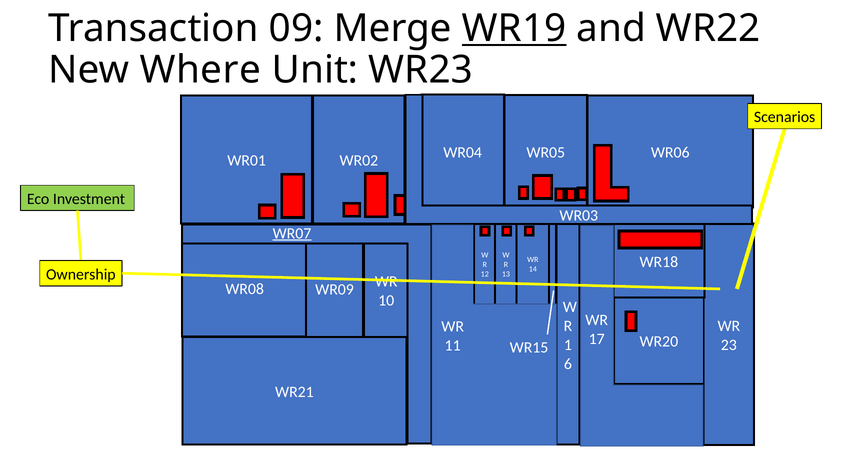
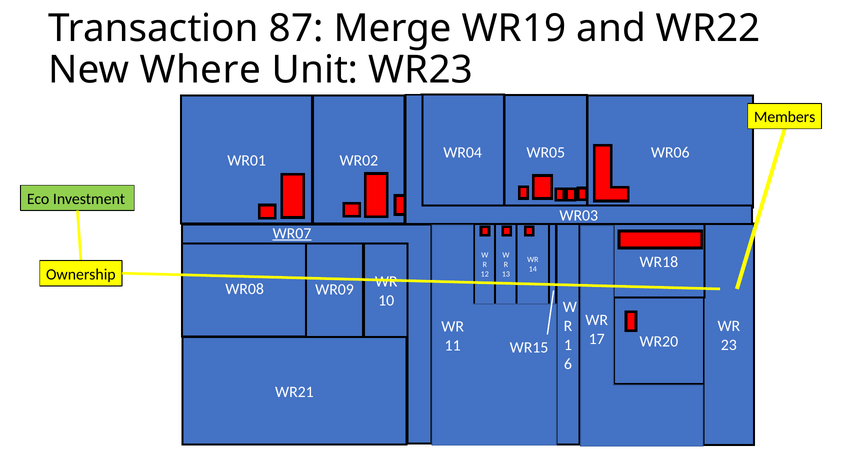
Transaction 09: 09 -> 87 (296, 28)
WR19 underline: present -> none (514, 28)
Scenarios: Scenarios -> Members (785, 117)
